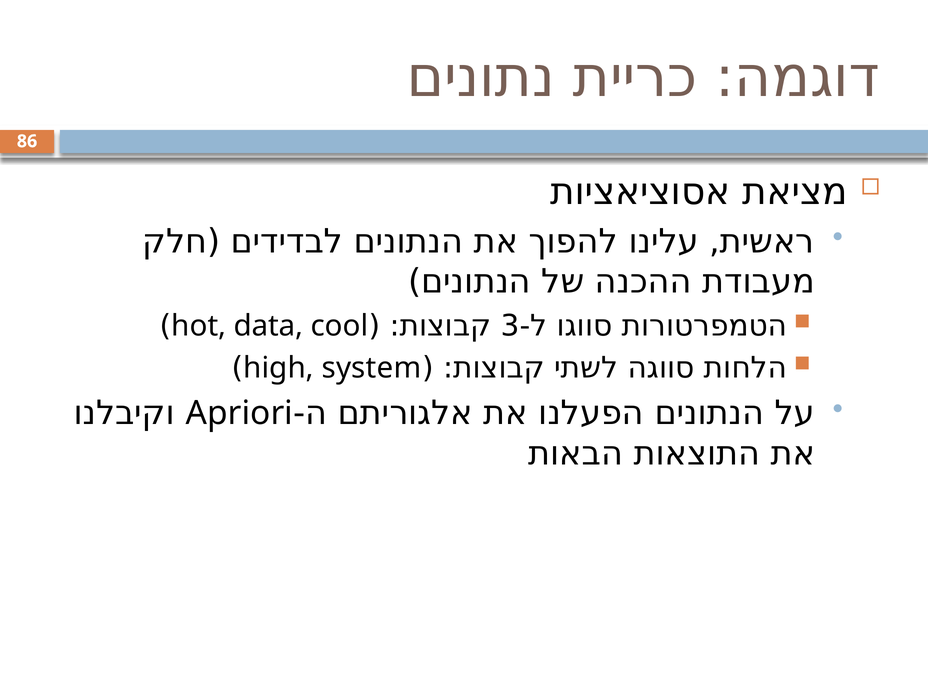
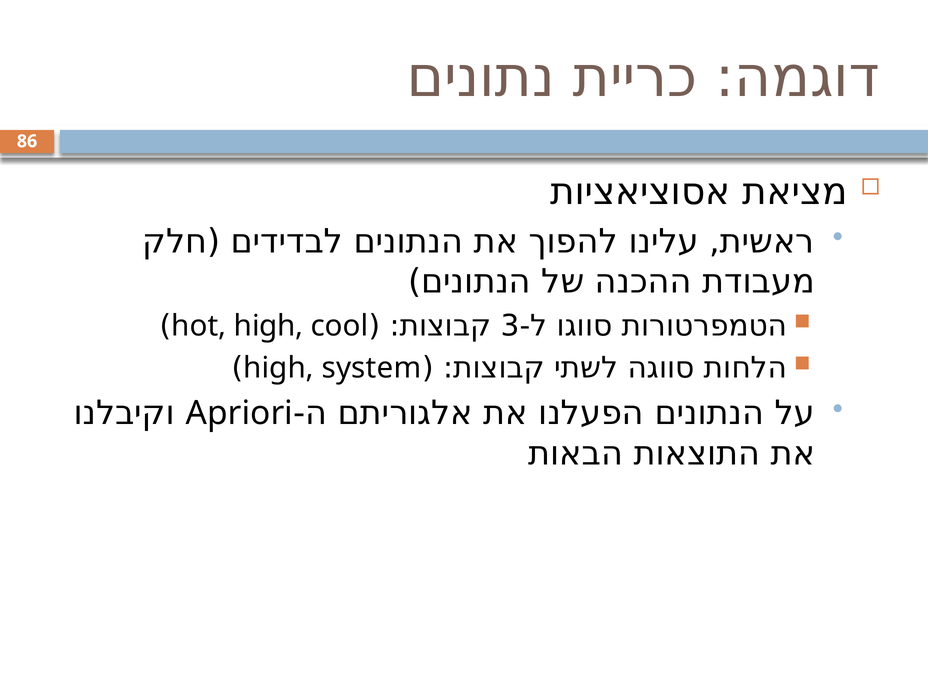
hot data: data -> high (269, 326)
